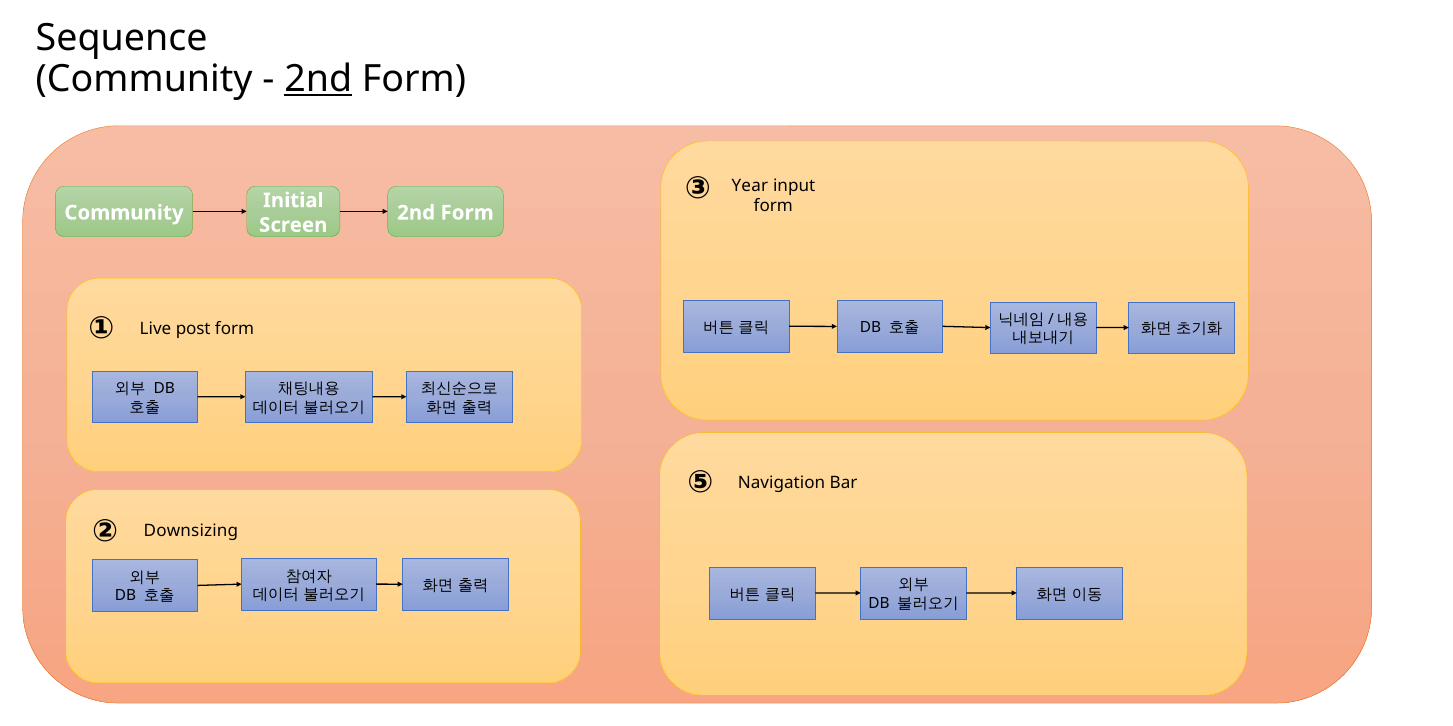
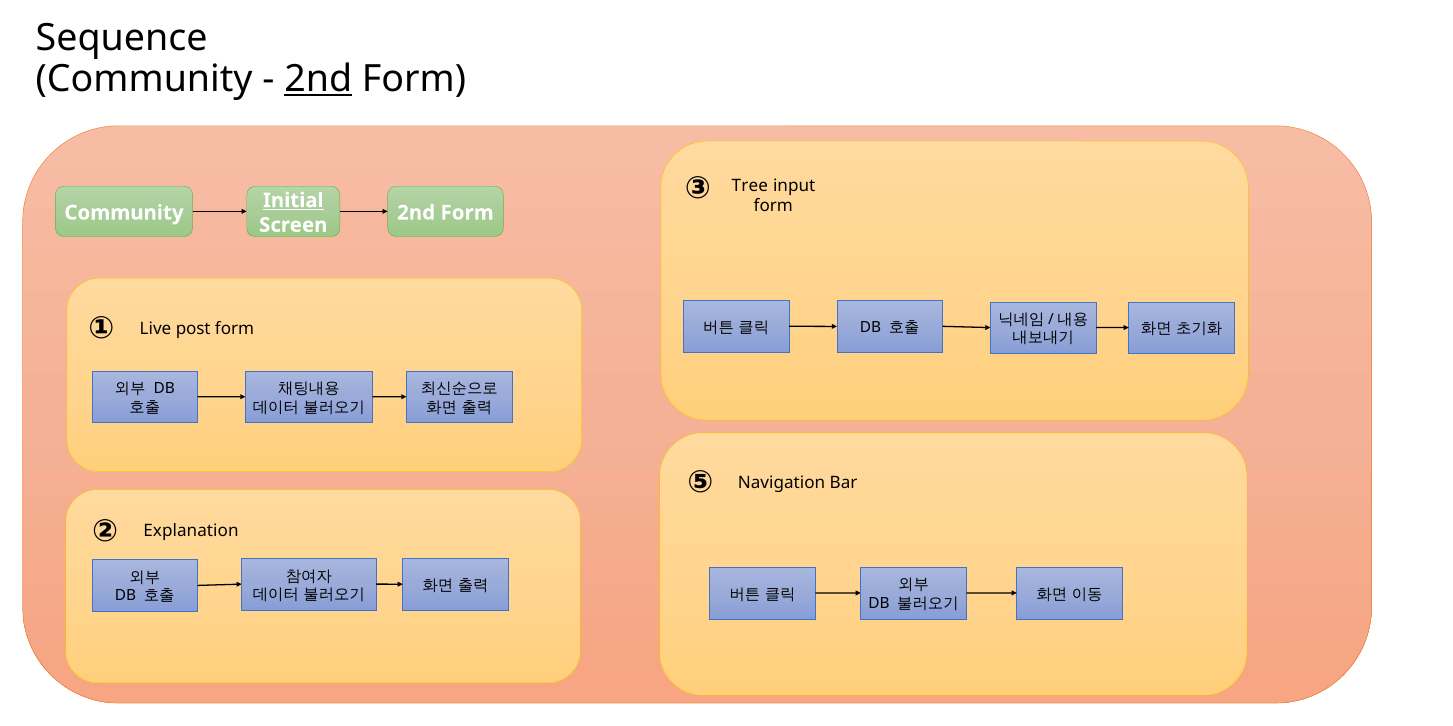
Year: Year -> Tree (750, 186)
Initial underline: none -> present (293, 201)
Downsizing: Downsizing -> Explanation (191, 532)
